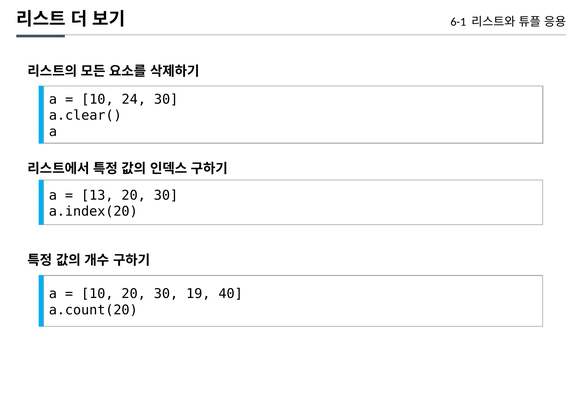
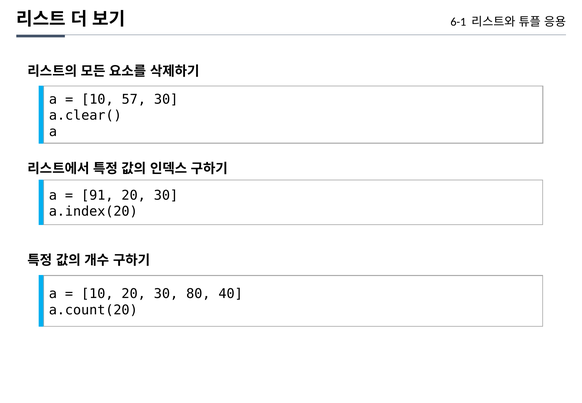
24: 24 -> 57 (134, 99)
13: 13 -> 91 (97, 195)
19: 19 -> 80 (198, 294)
